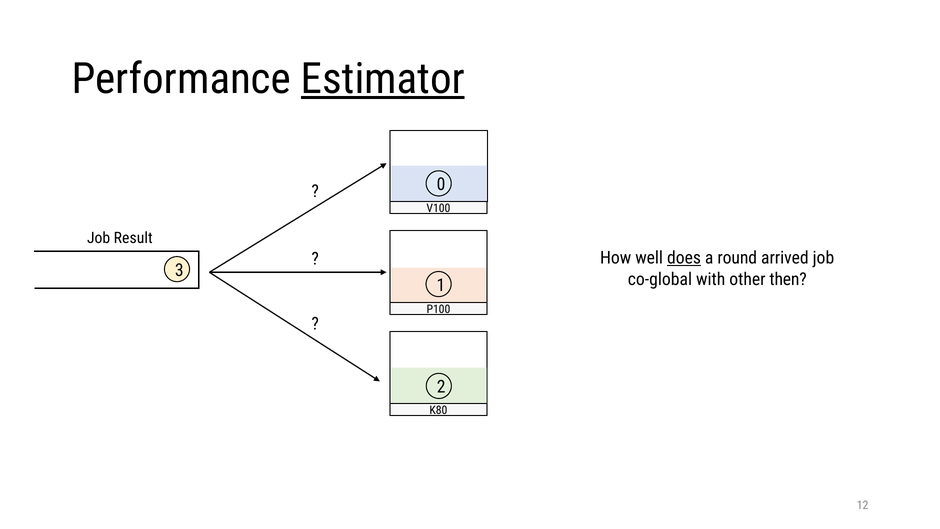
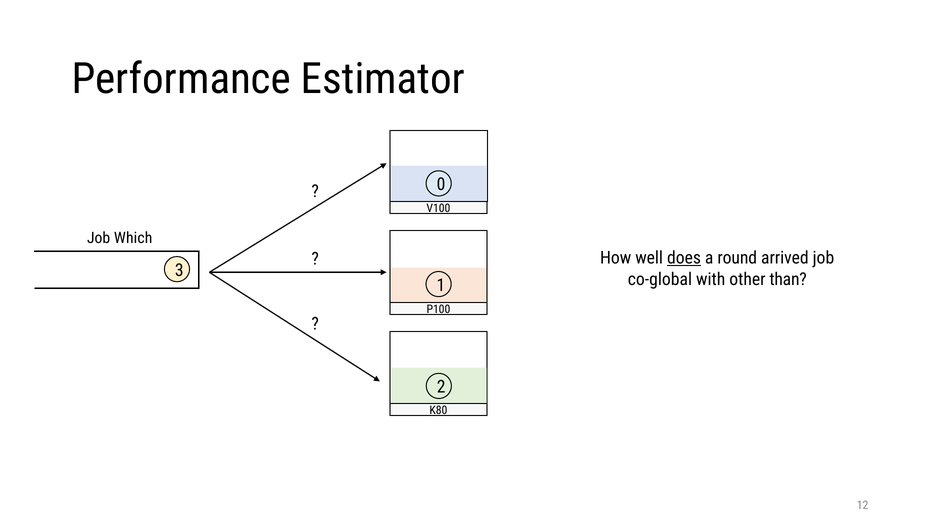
Estimator underline: present -> none (383, 79)
Result: Result -> Which (133, 238)
then: then -> than (788, 279)
